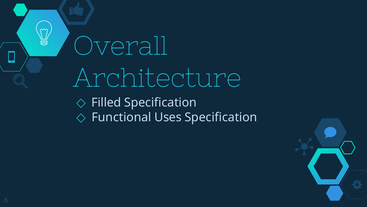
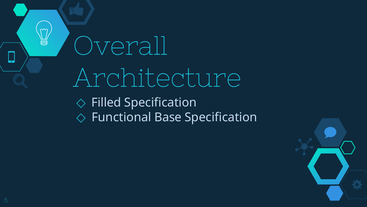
Uses: Uses -> Base (168, 117)
